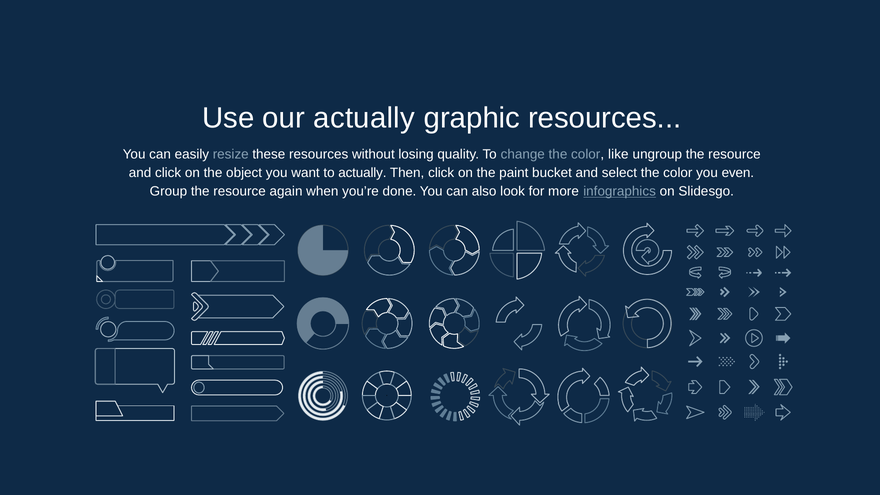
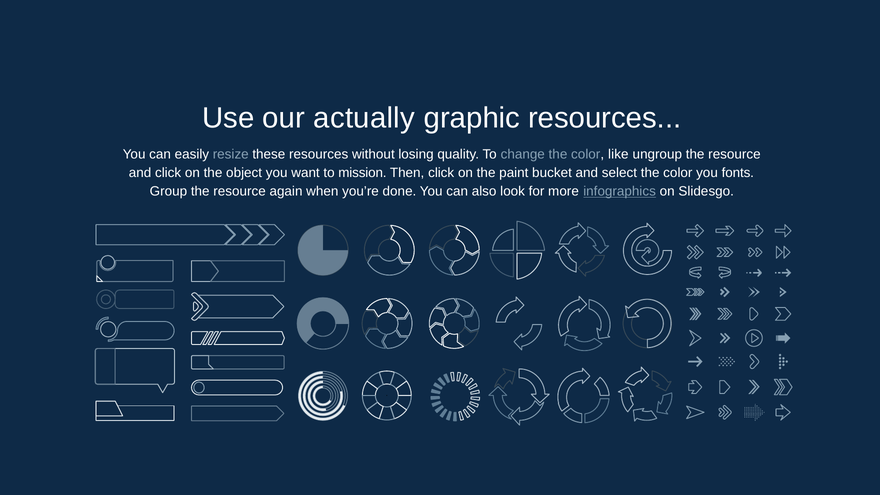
to actually: actually -> mission (362, 173)
even: even -> fonts (738, 173)
